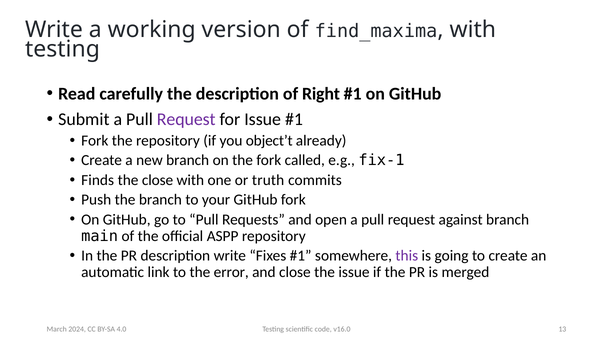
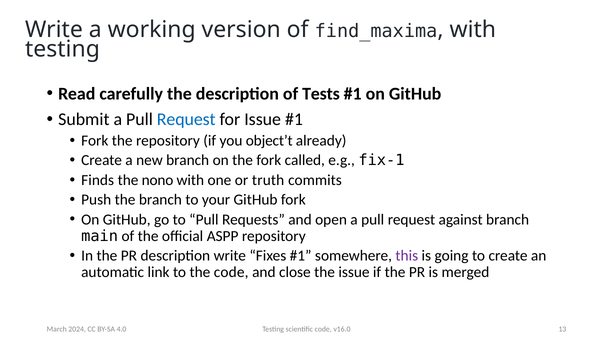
Right: Right -> Tests (321, 94)
Request colour: purple -> blue (186, 119)
the close: close -> nono (158, 180)
the error: error -> code (231, 272)
